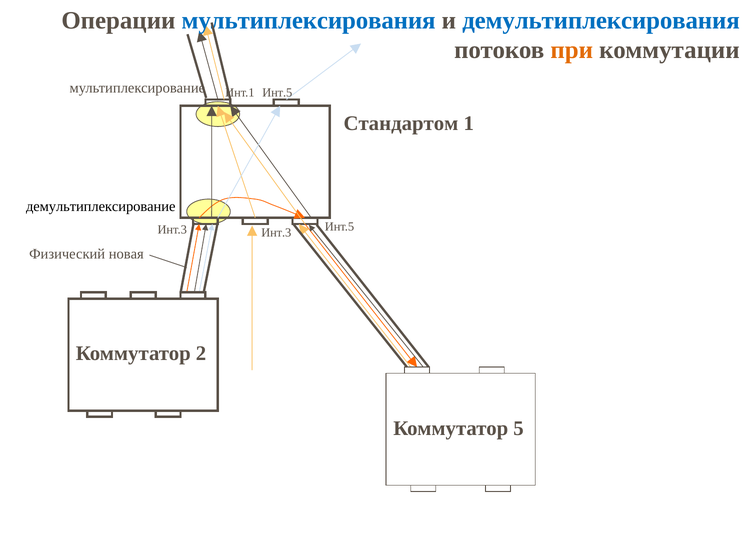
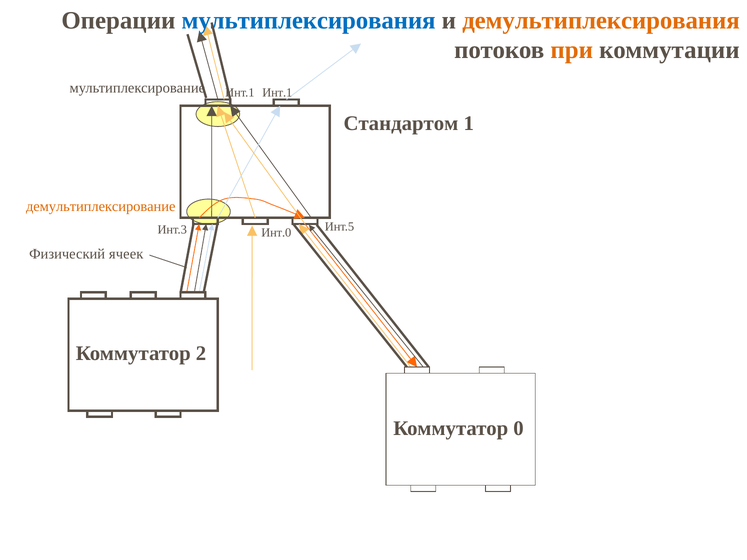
демультиплексирования colour: blue -> orange (601, 20)
Инт.5: Инт.5 -> Инт.1 (277, 93)
демультиплексирование colour: black -> orange (101, 206)
Инт.3 Инт.3: Инт.3 -> Инт.0 (276, 233)
новая: новая -> ячеек (126, 254)
5: 5 -> 0 (519, 428)
